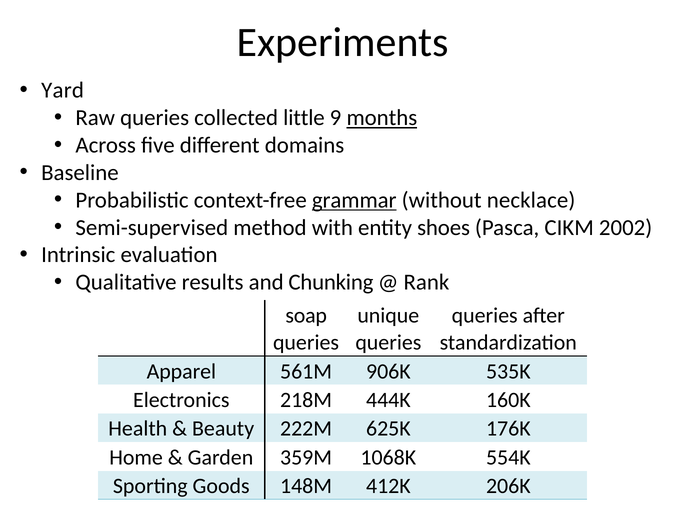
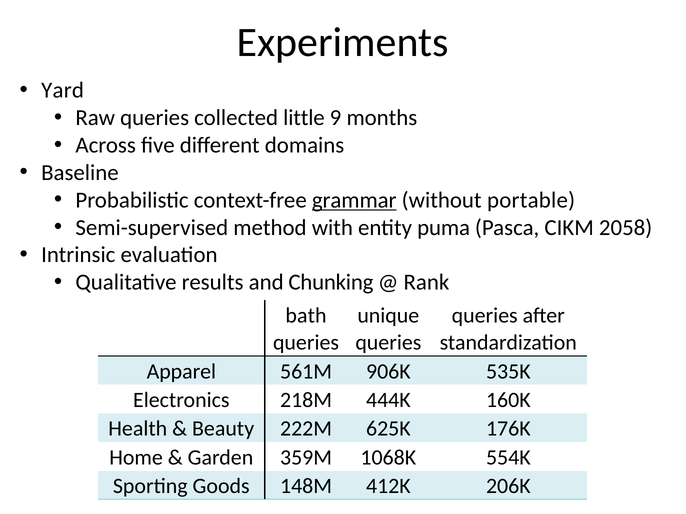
months underline: present -> none (382, 118)
necklace: necklace -> portable (531, 200)
shoes: shoes -> puma (444, 228)
2002: 2002 -> 2058 (626, 228)
soap: soap -> bath (306, 316)
